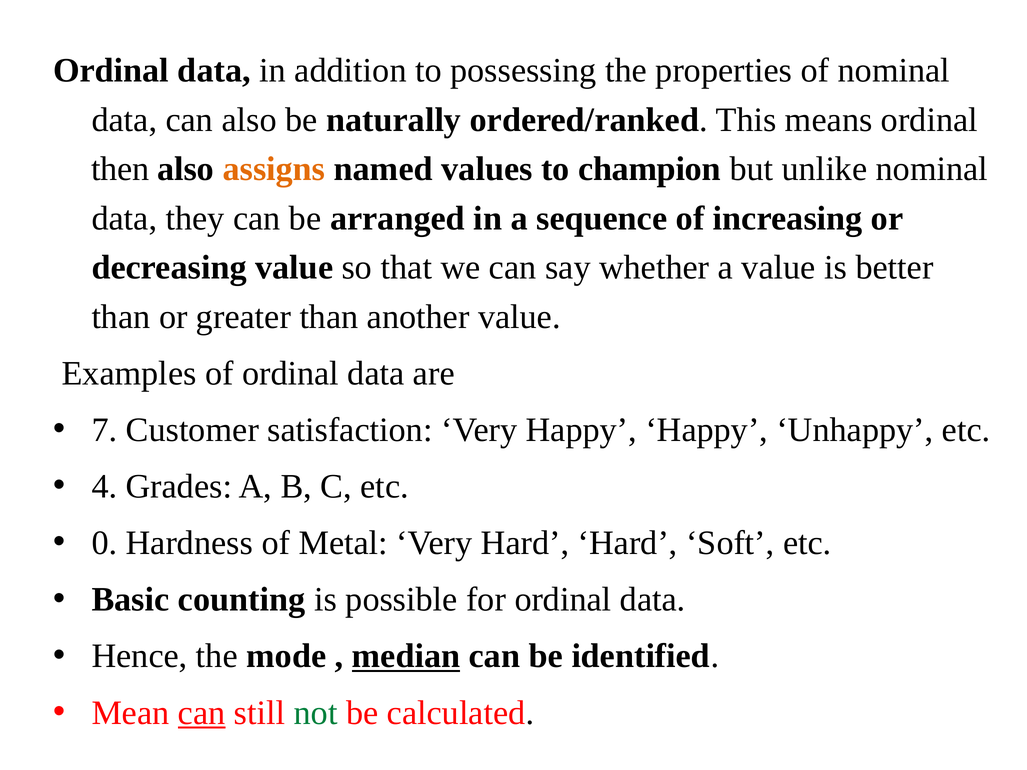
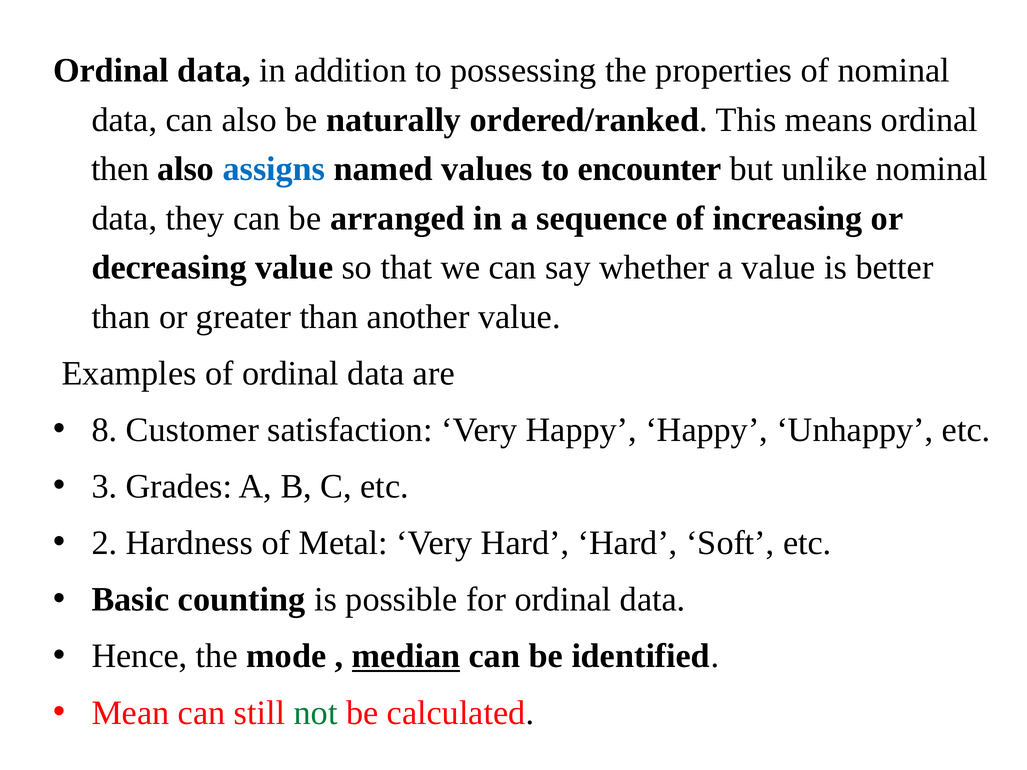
assigns colour: orange -> blue (274, 169)
champion: champion -> encounter (649, 169)
7: 7 -> 8 (104, 430)
4: 4 -> 3 (104, 487)
0: 0 -> 2 (104, 543)
can underline: present -> none (202, 713)
